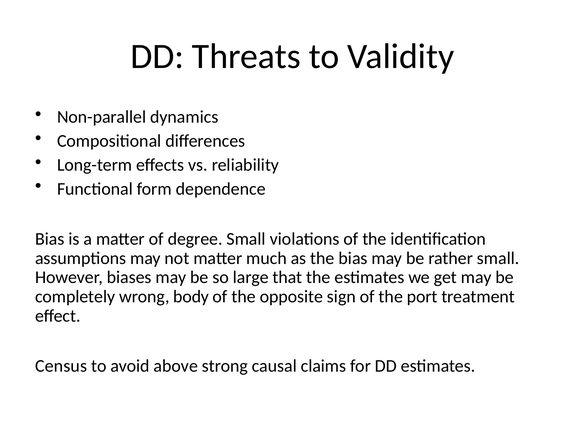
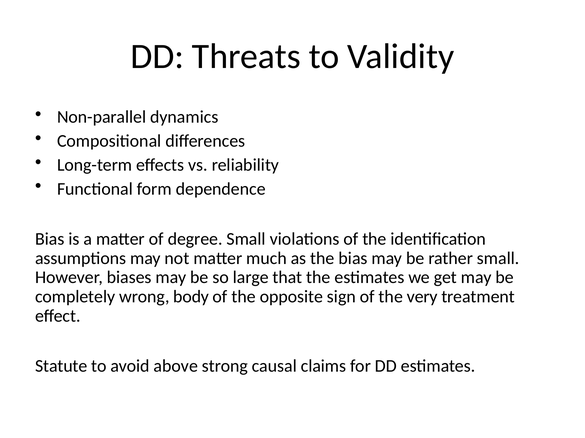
port: port -> very (422, 297)
Census: Census -> Statute (61, 367)
